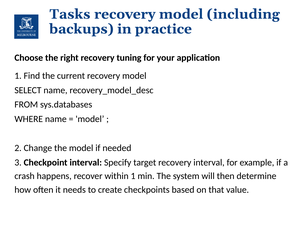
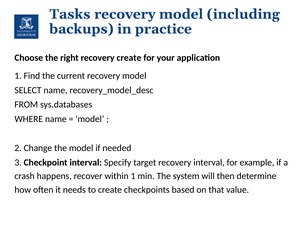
recovery tuning: tuning -> create (129, 58)
